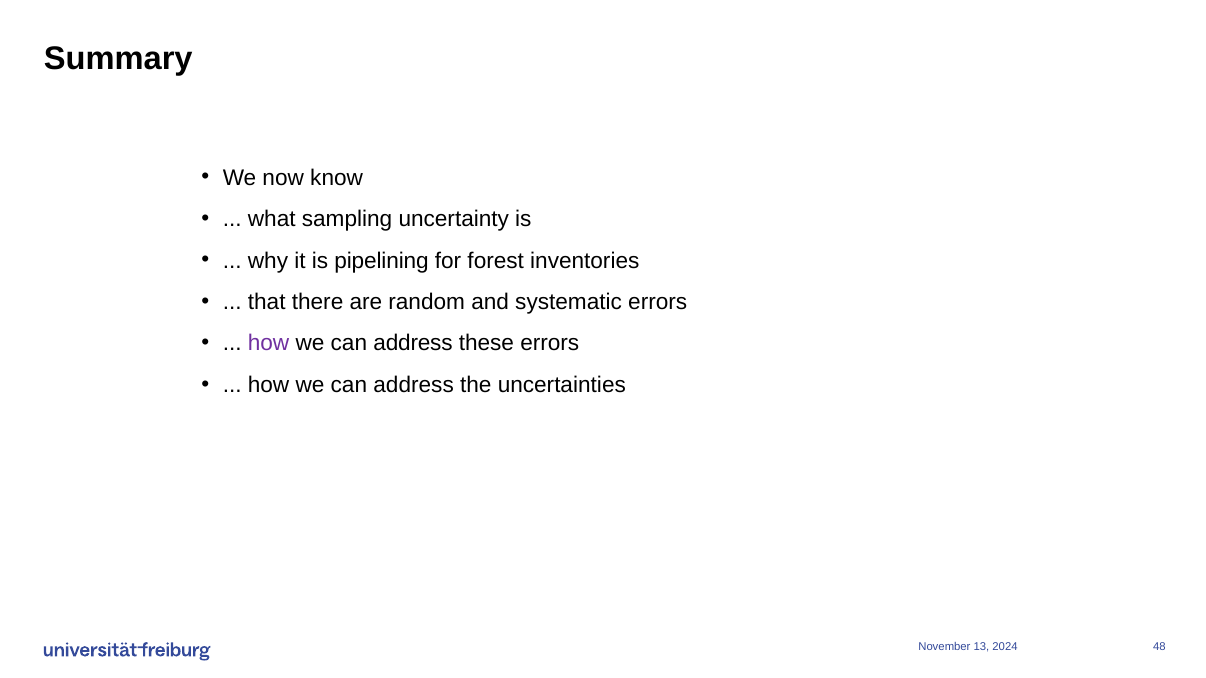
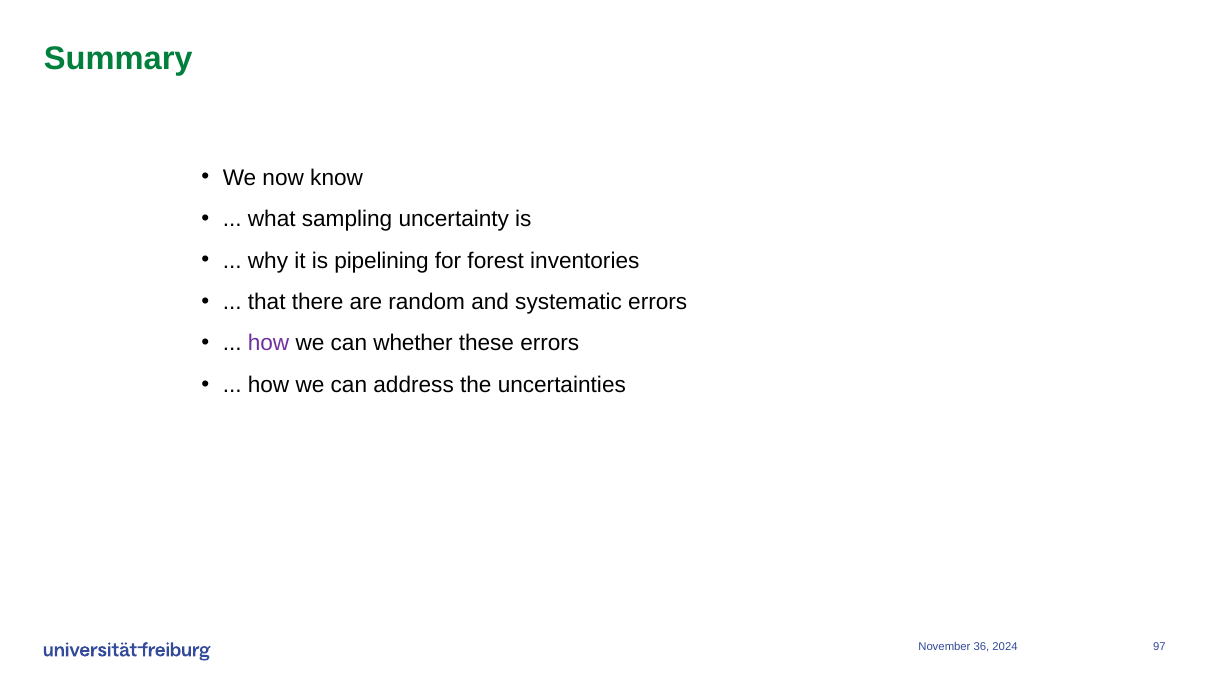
Summary colour: black -> green (118, 59)
address: address -> whether (413, 344)
13: 13 -> 36 (981, 647)
48: 48 -> 97 (1159, 647)
